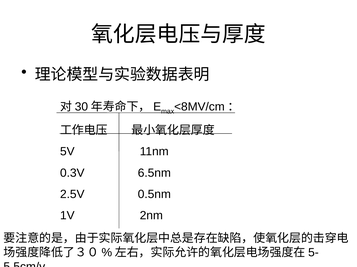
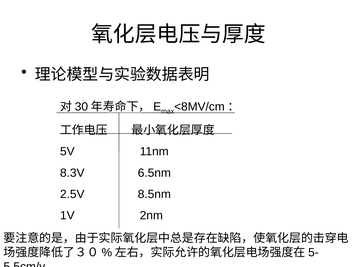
0.3V: 0.3V -> 8.3V (72, 173)
0.5nm: 0.5nm -> 8.5nm (154, 195)
